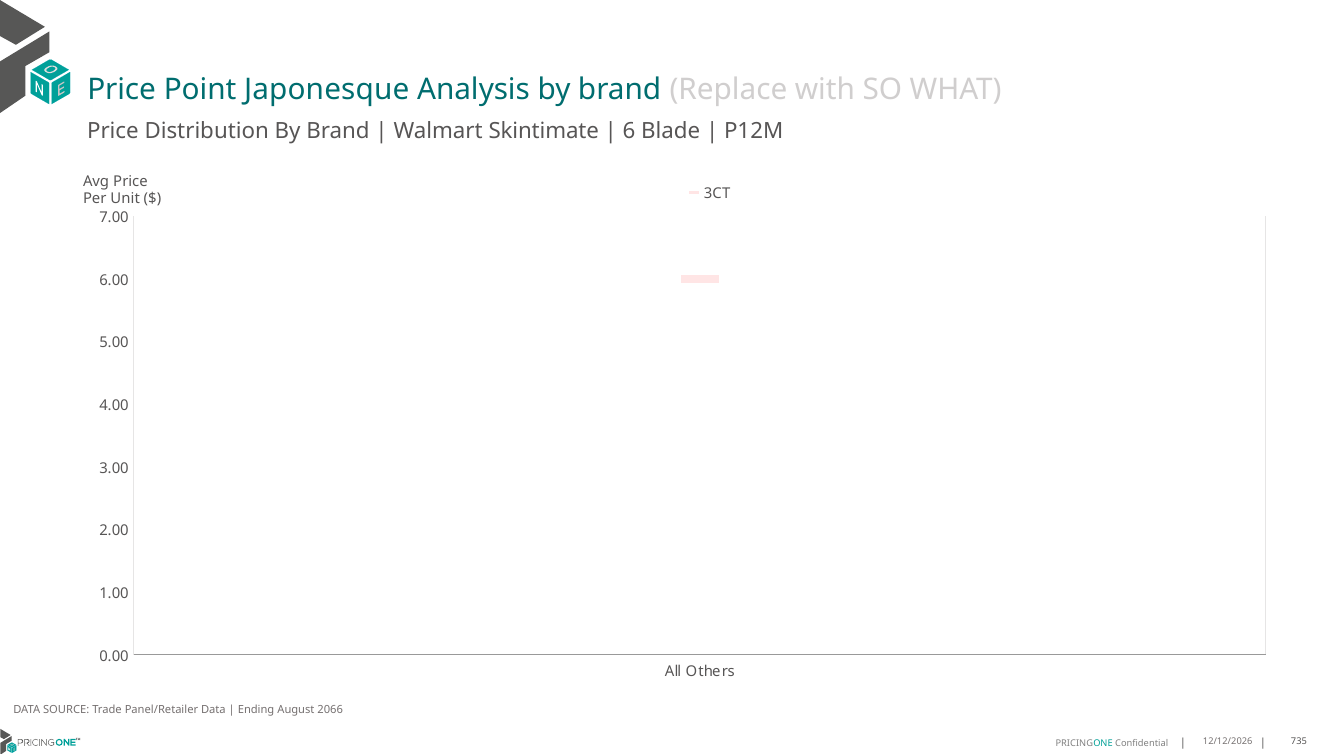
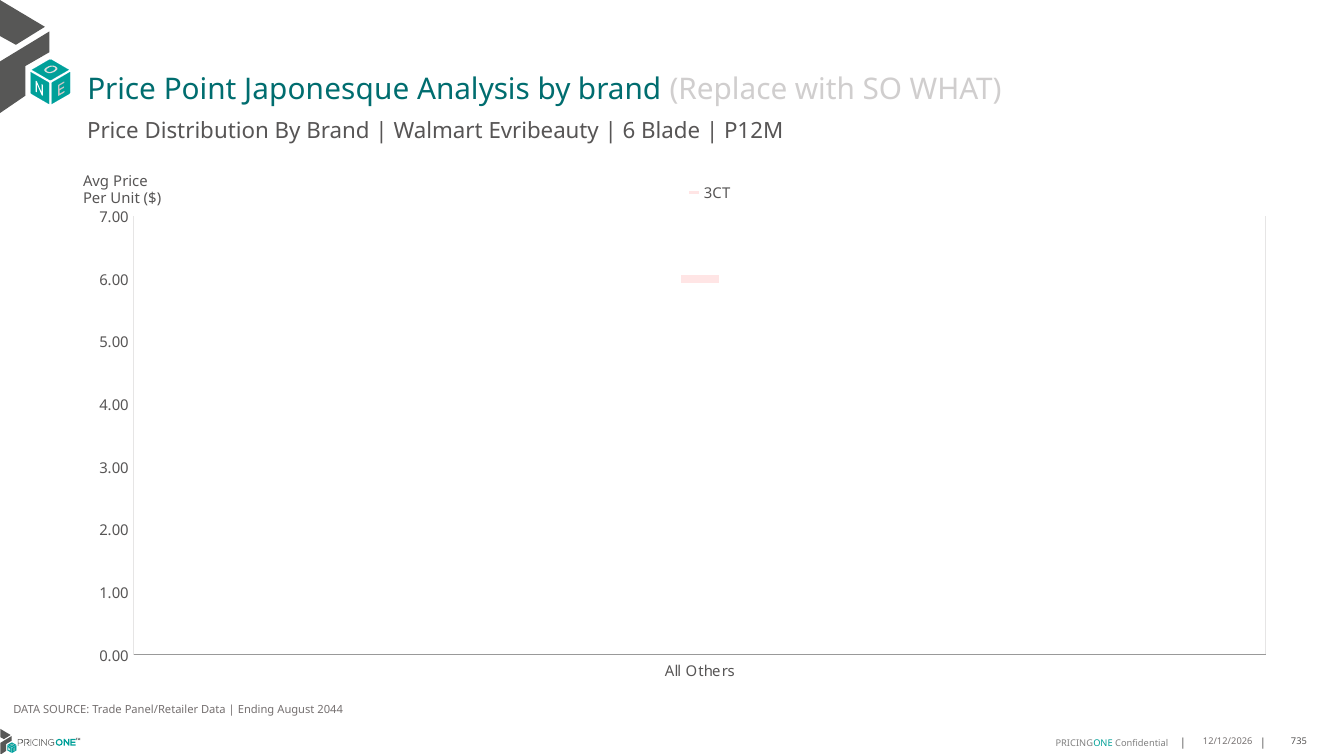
Skintimate: Skintimate -> Evribeauty (544, 131)
2066: 2066 -> 2044 (330, 710)
